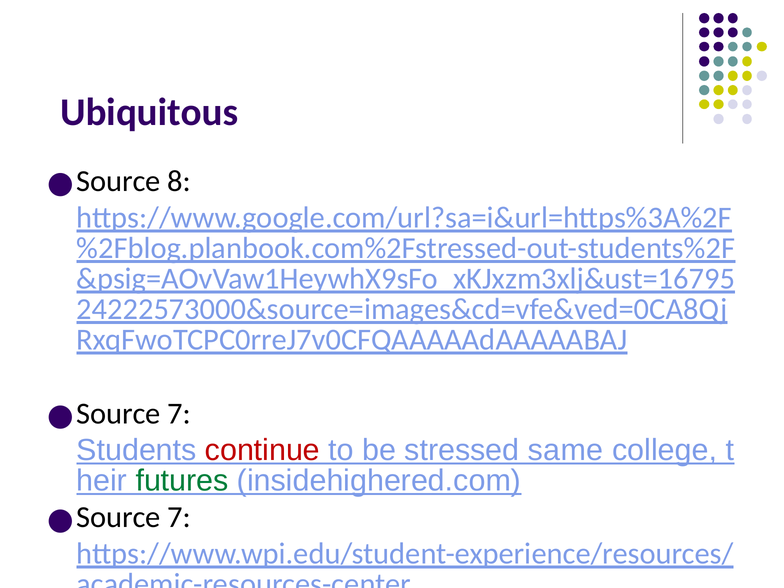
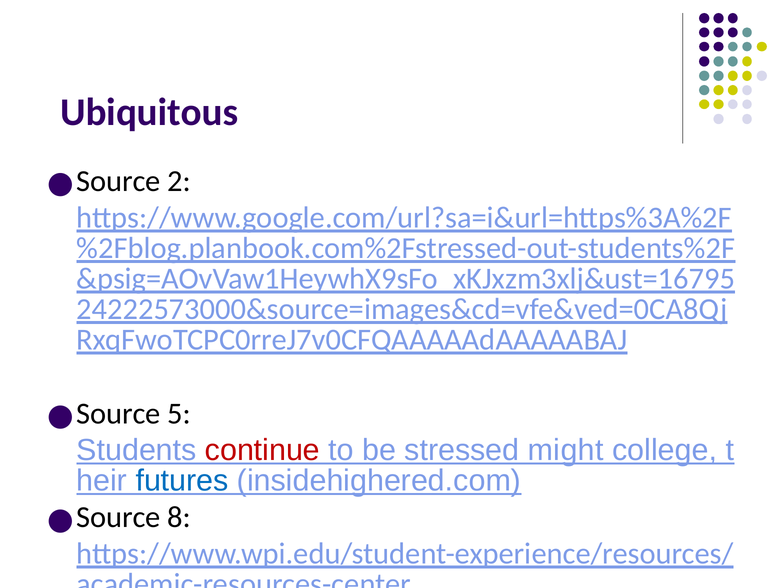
8: 8 -> 2 (179, 181)
7: 7 -> 5 (179, 414)
same: same -> might (566, 450)
futures colour: green -> blue (182, 481)
7: 7 -> 8 (179, 517)
